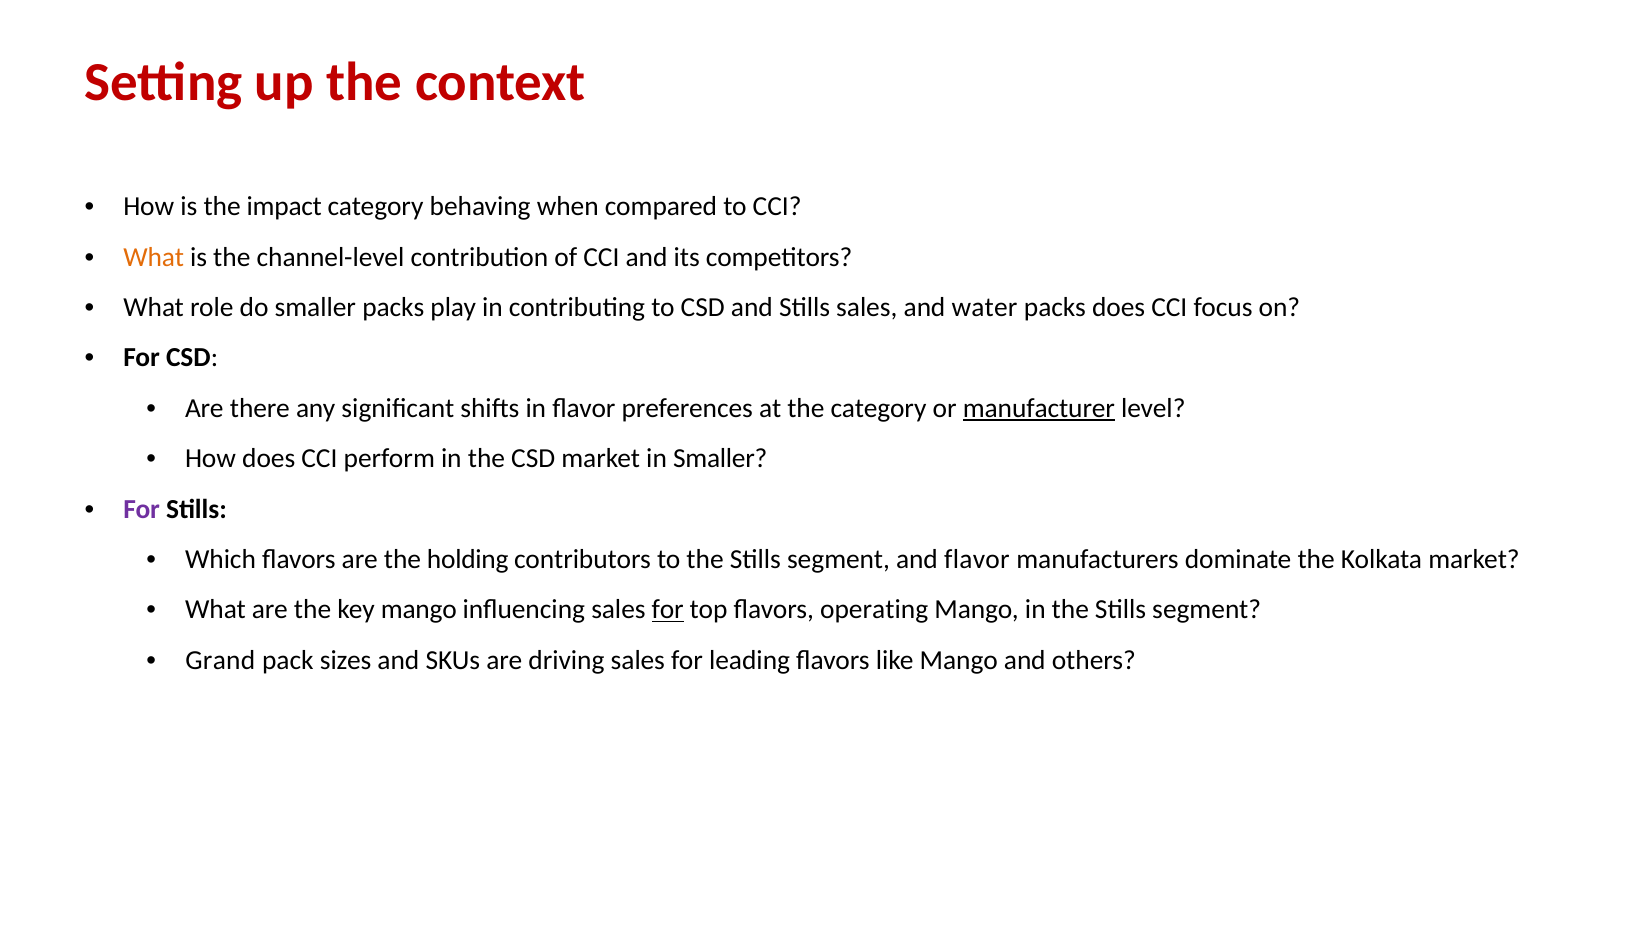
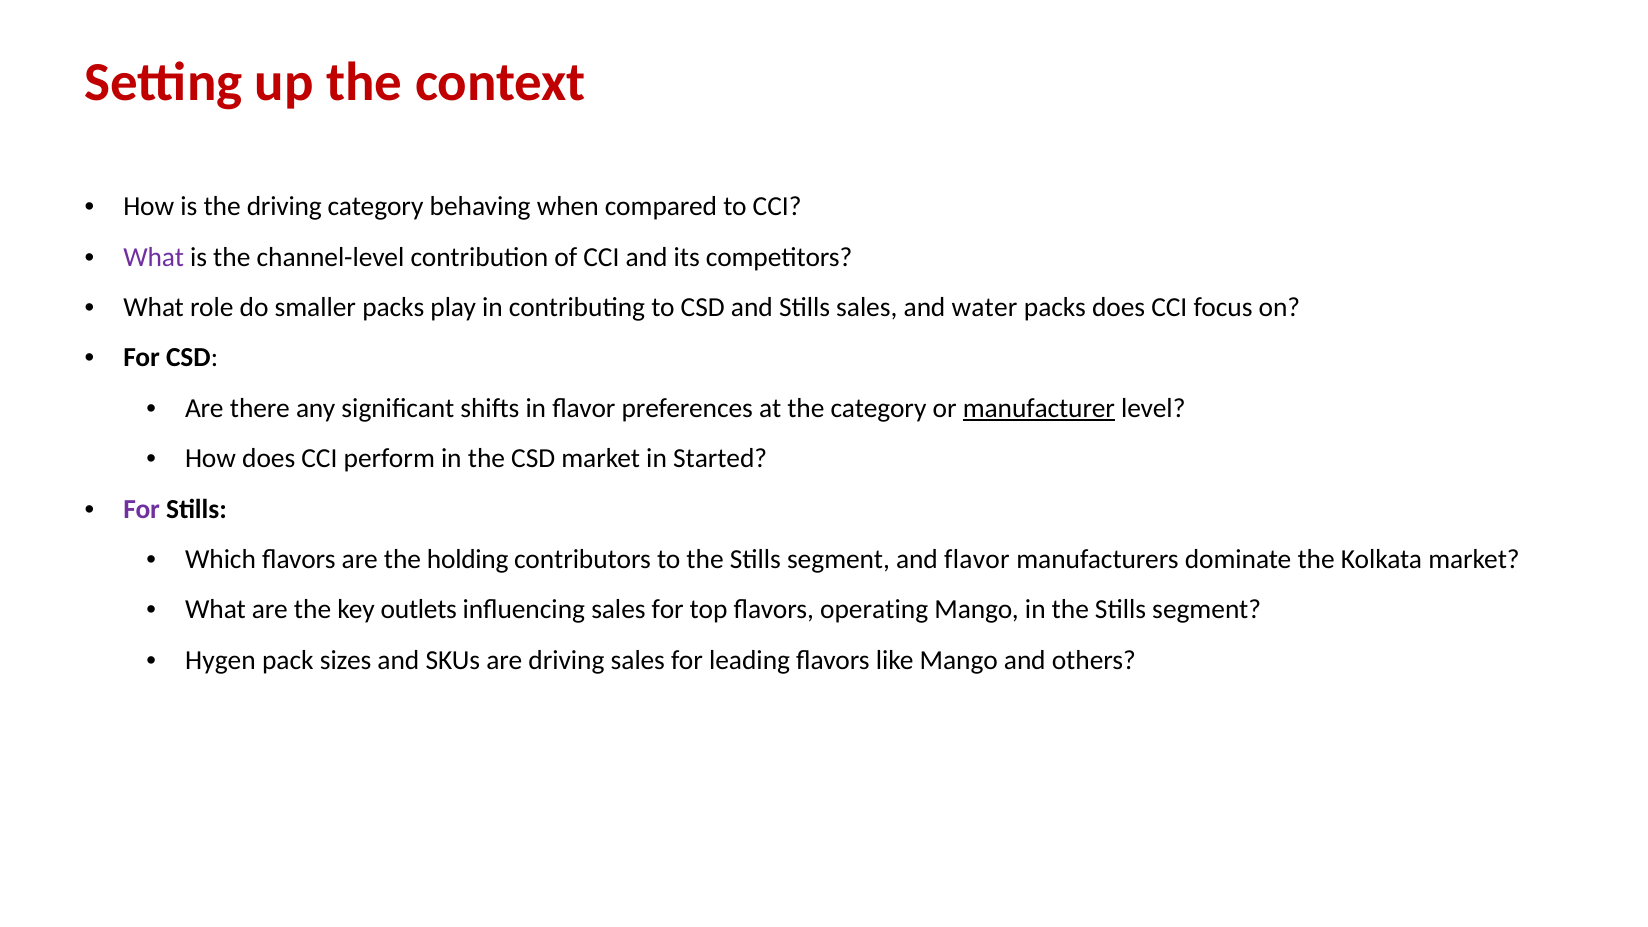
the impact: impact -> driving (284, 207)
What colour: orange -> purple (154, 257)
in Smaller: Smaller -> Started (720, 459)
key mango: mango -> outlets (419, 610)
for underline: present -> none (668, 610)
Grand: Grand -> Hygen (220, 660)
